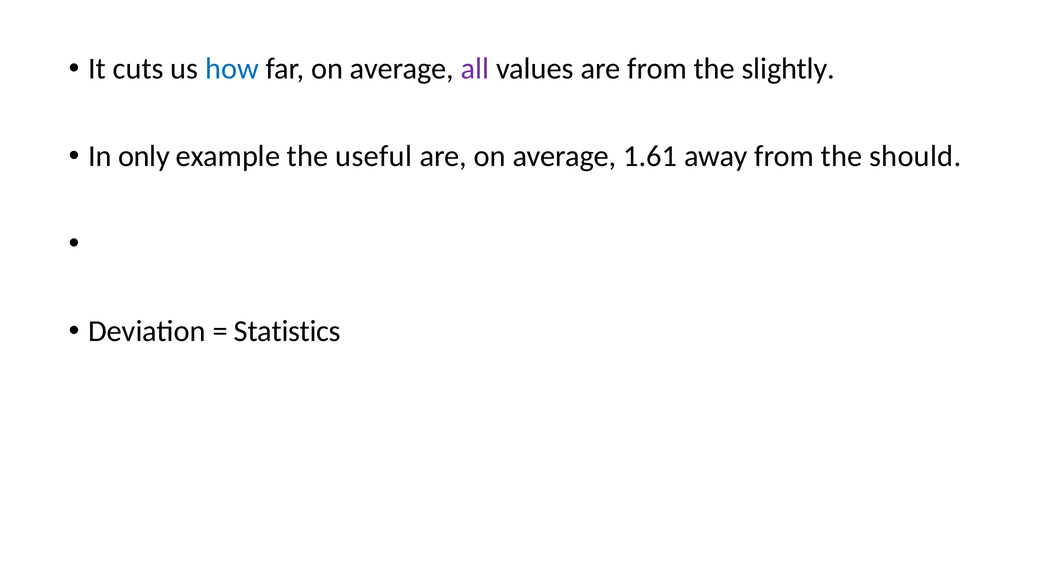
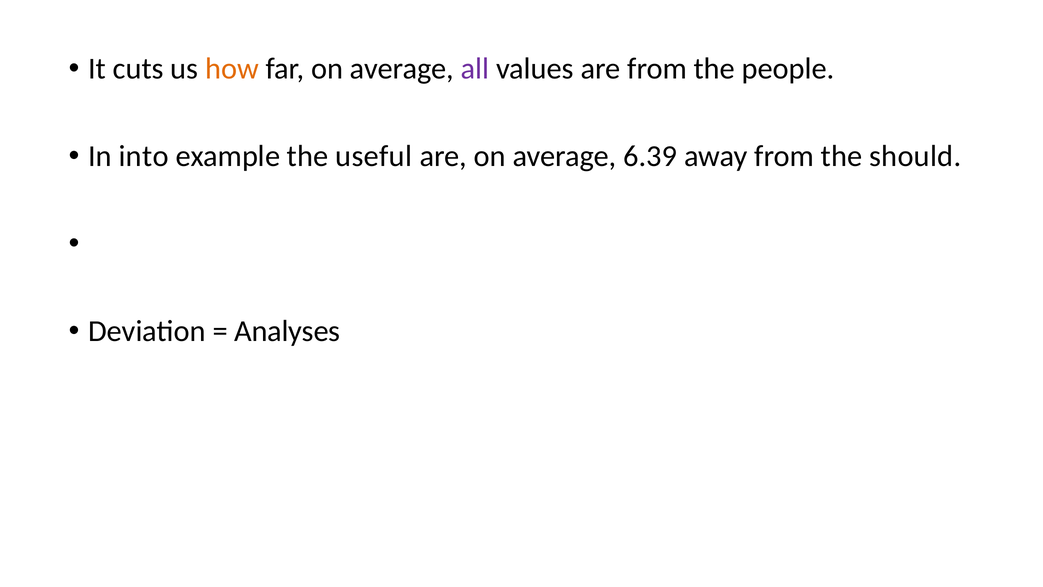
how colour: blue -> orange (232, 69)
slightly: slightly -> people (788, 69)
only: only -> into (144, 156)
1.61: 1.61 -> 6.39 (650, 156)
Statistics: Statistics -> Analyses (287, 331)
